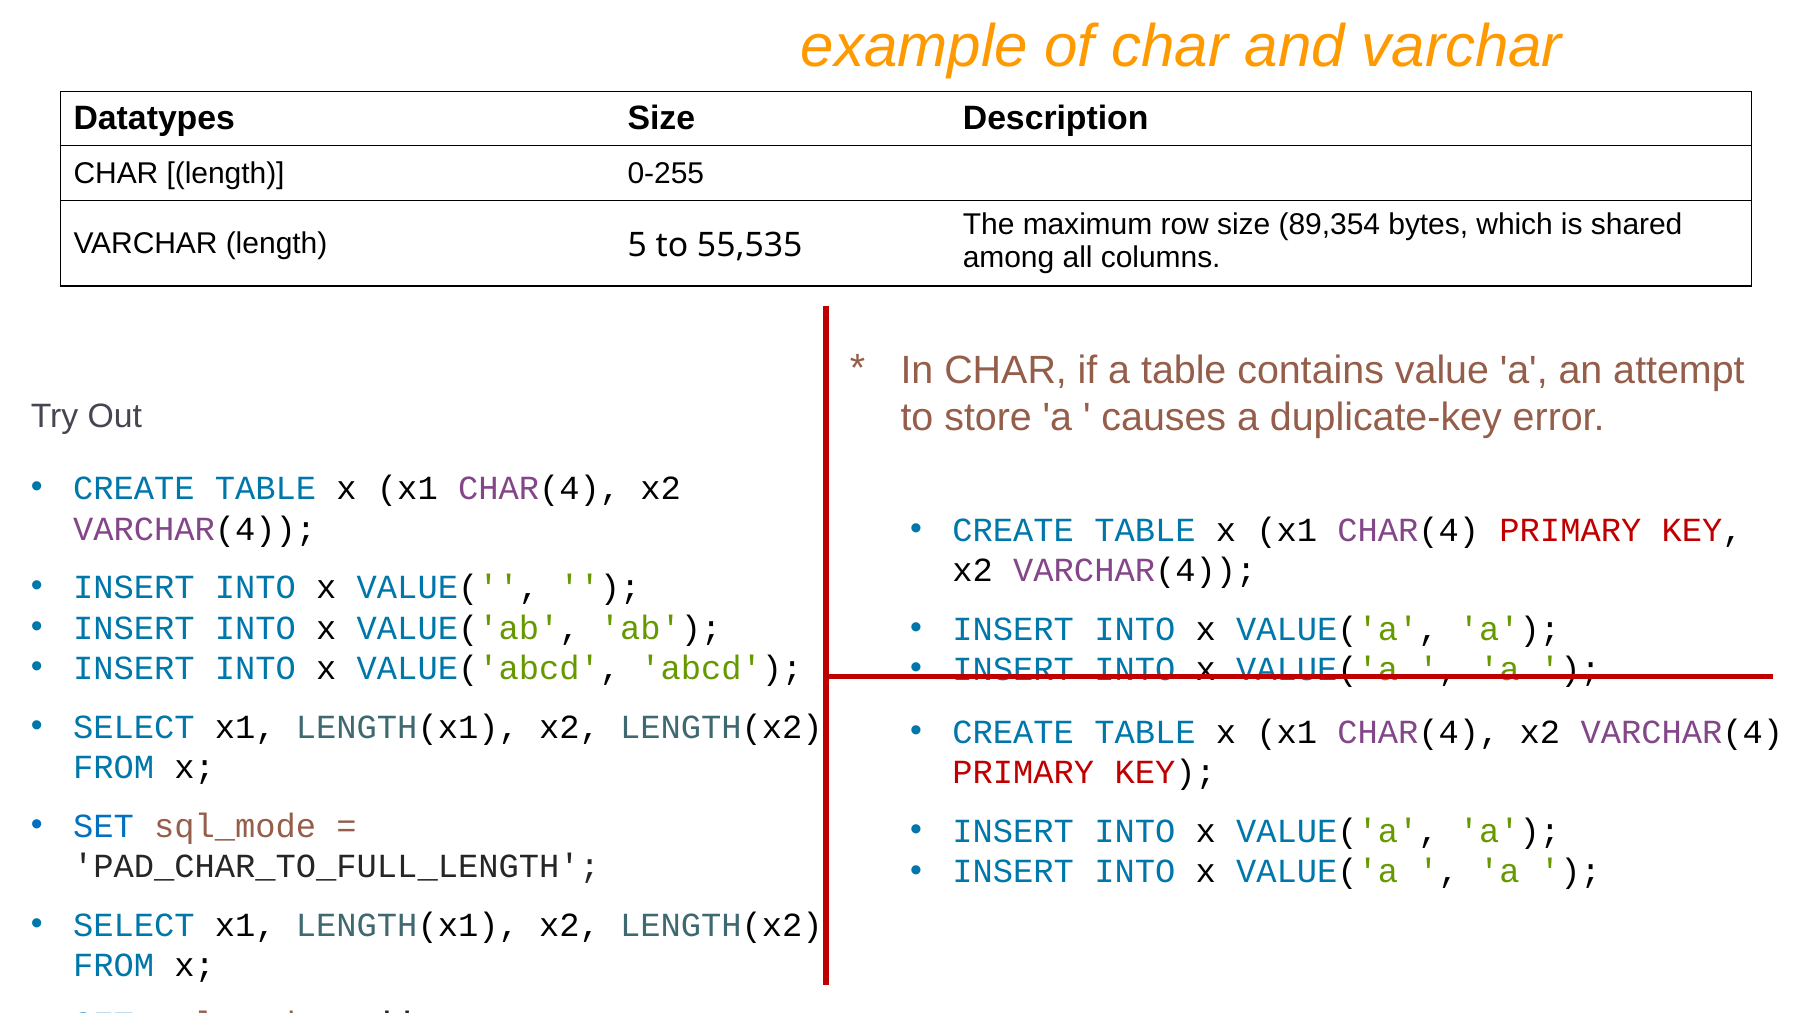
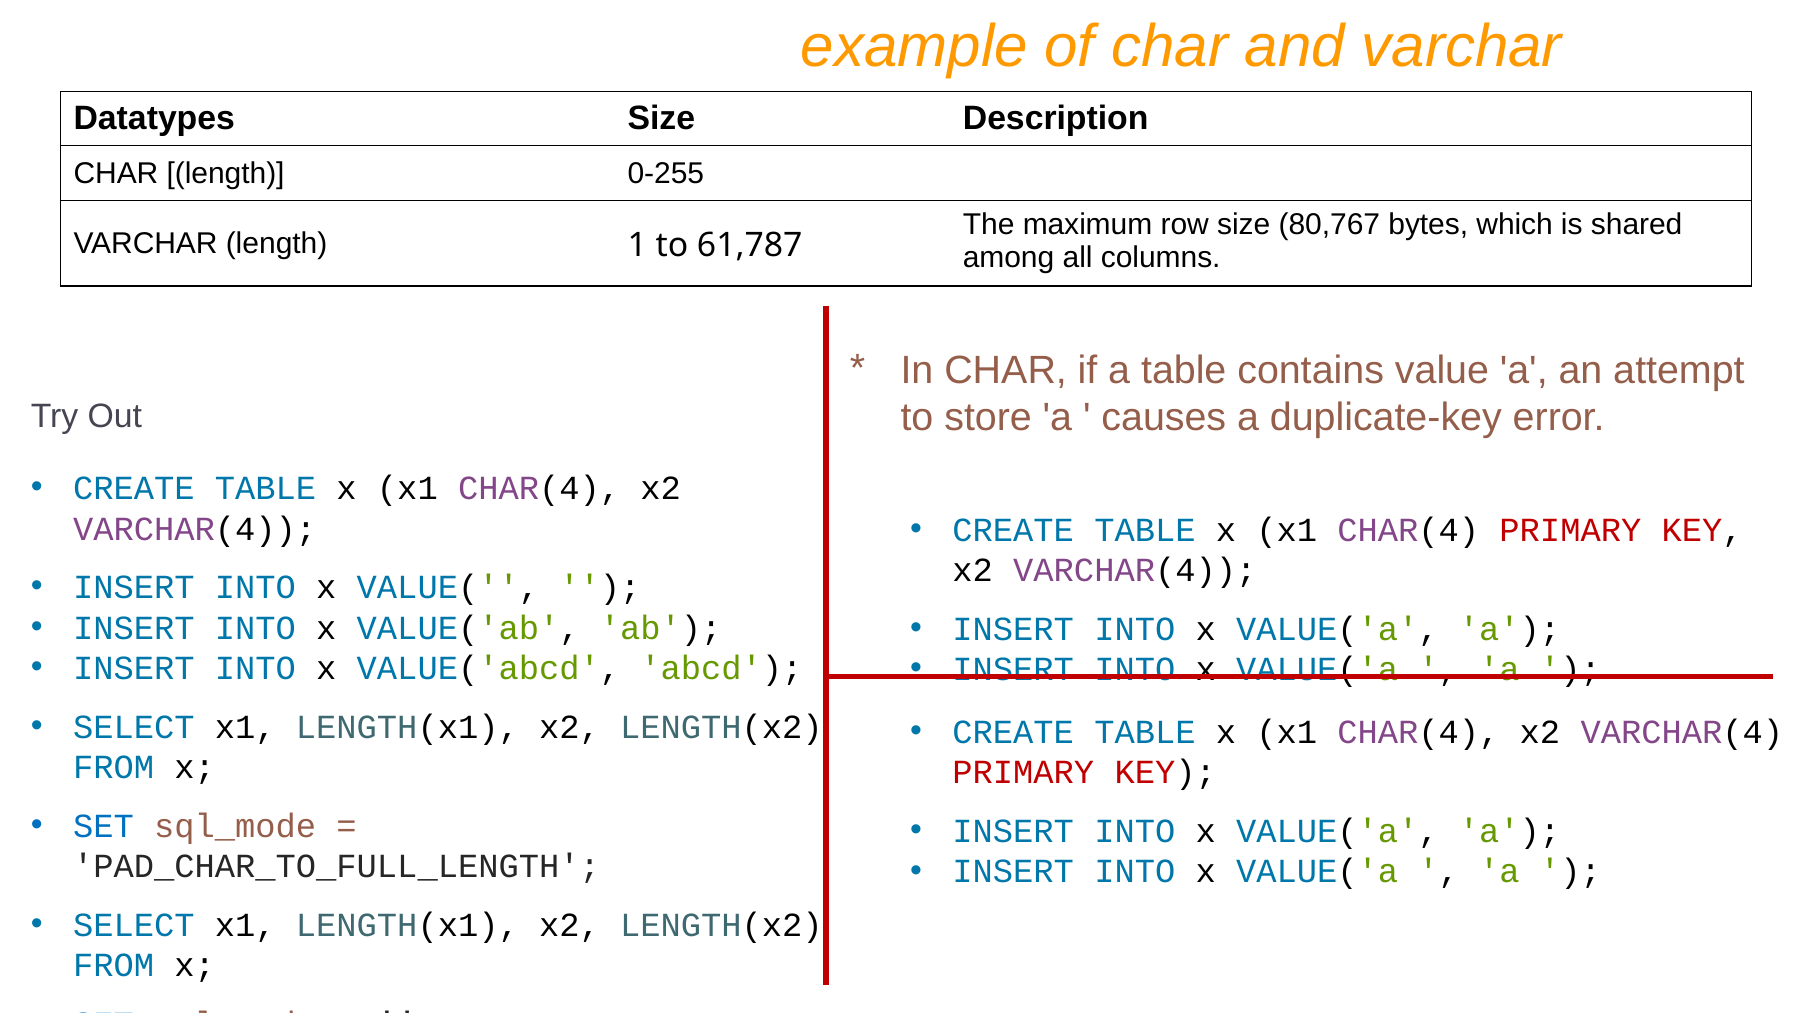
89,354: 89,354 -> 80,767 (1329, 224)
5: 5 -> 1 (637, 245)
55,535: 55,535 -> 61,787 (750, 245)
